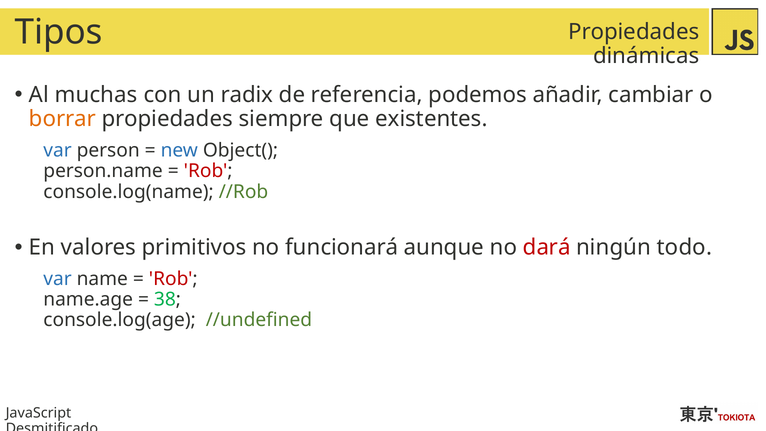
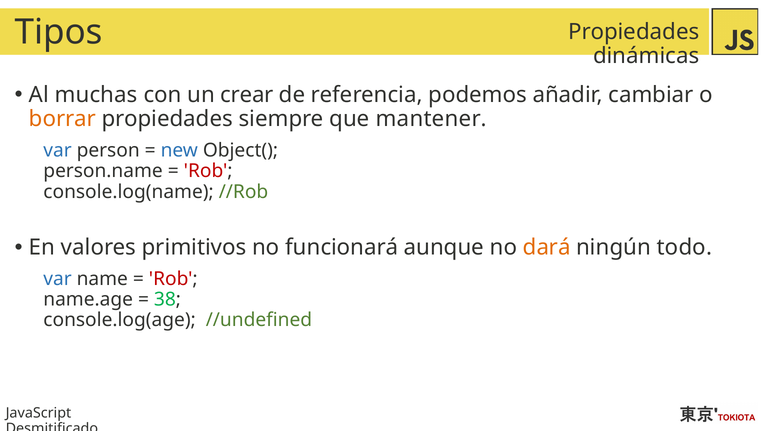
radix: radix -> crear (247, 95)
existentes: existentes -> mantener (431, 119)
dará colour: red -> orange (547, 247)
